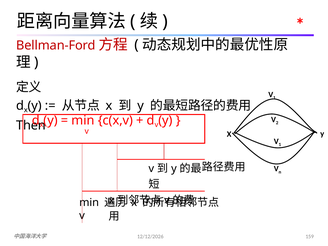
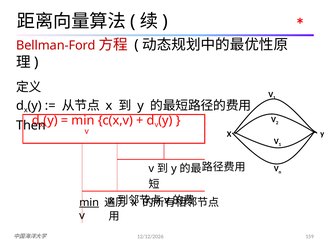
min underline: none -> present (89, 202)
